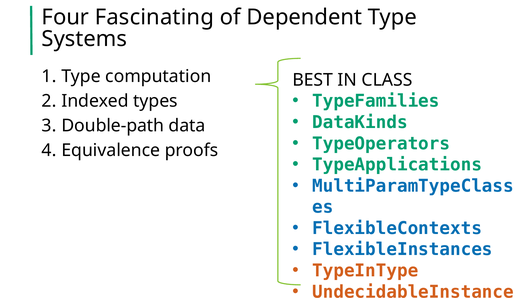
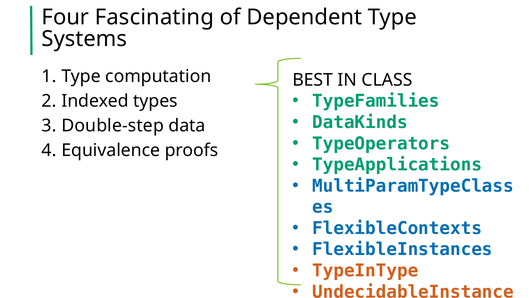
Double-path: Double-path -> Double-step (113, 125)
